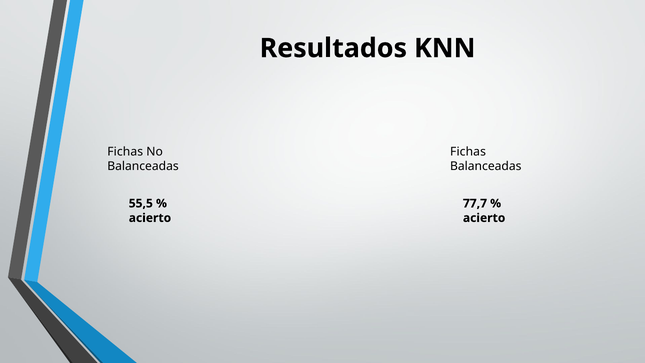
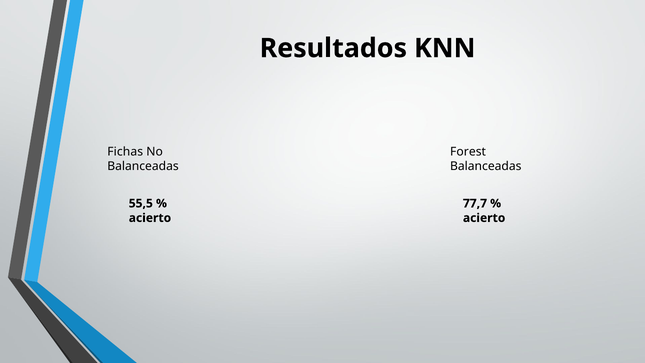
Fichas: Fichas -> Forest (468, 152)
